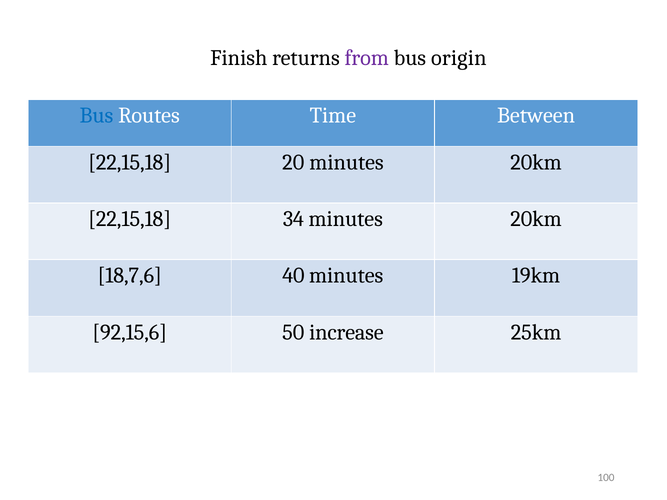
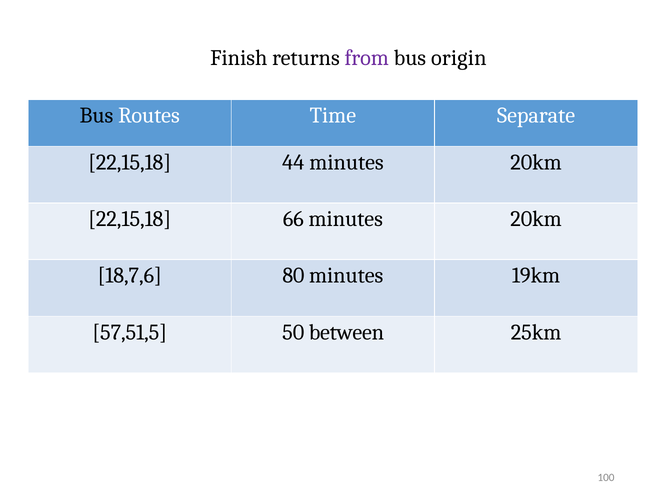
Bus colour: blue -> black (96, 115)
Between: Between -> Separate (536, 115)
20: 20 -> 44 (293, 162)
34: 34 -> 66 (293, 219)
40: 40 -> 80 (293, 276)
92,15,6: 92,15,6 -> 57,51,5 (130, 332)
increase: increase -> between (346, 332)
